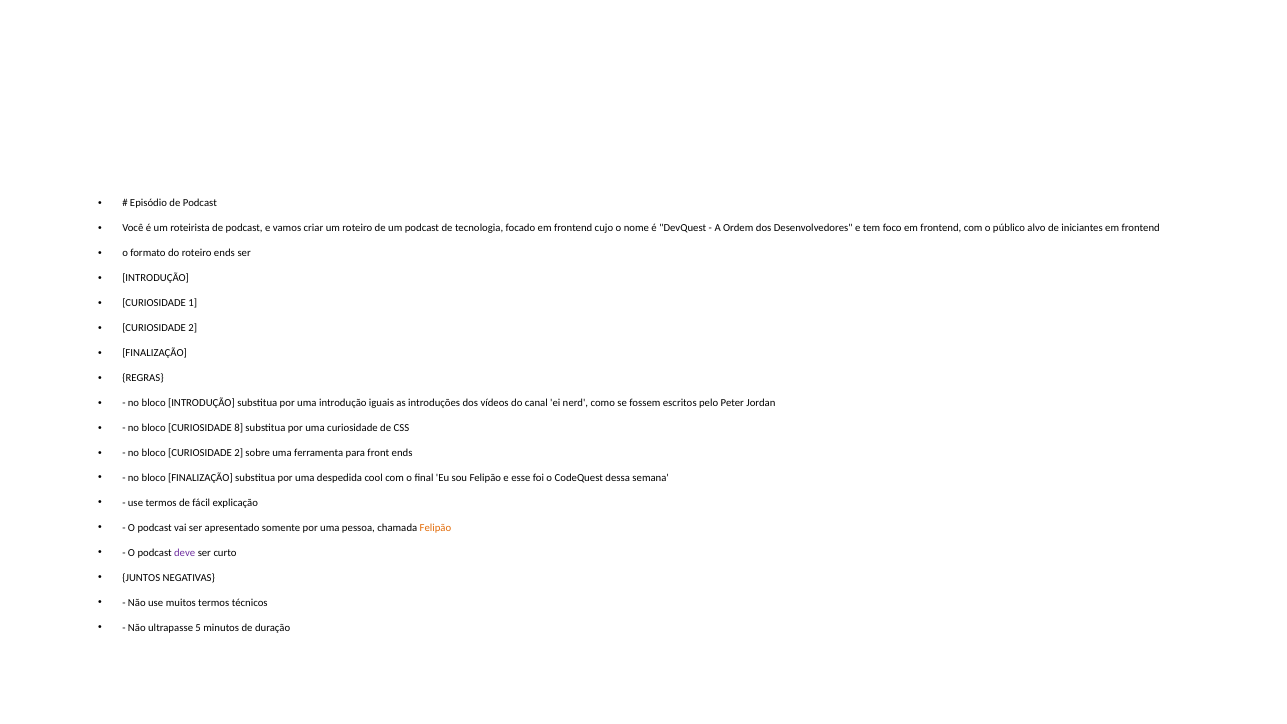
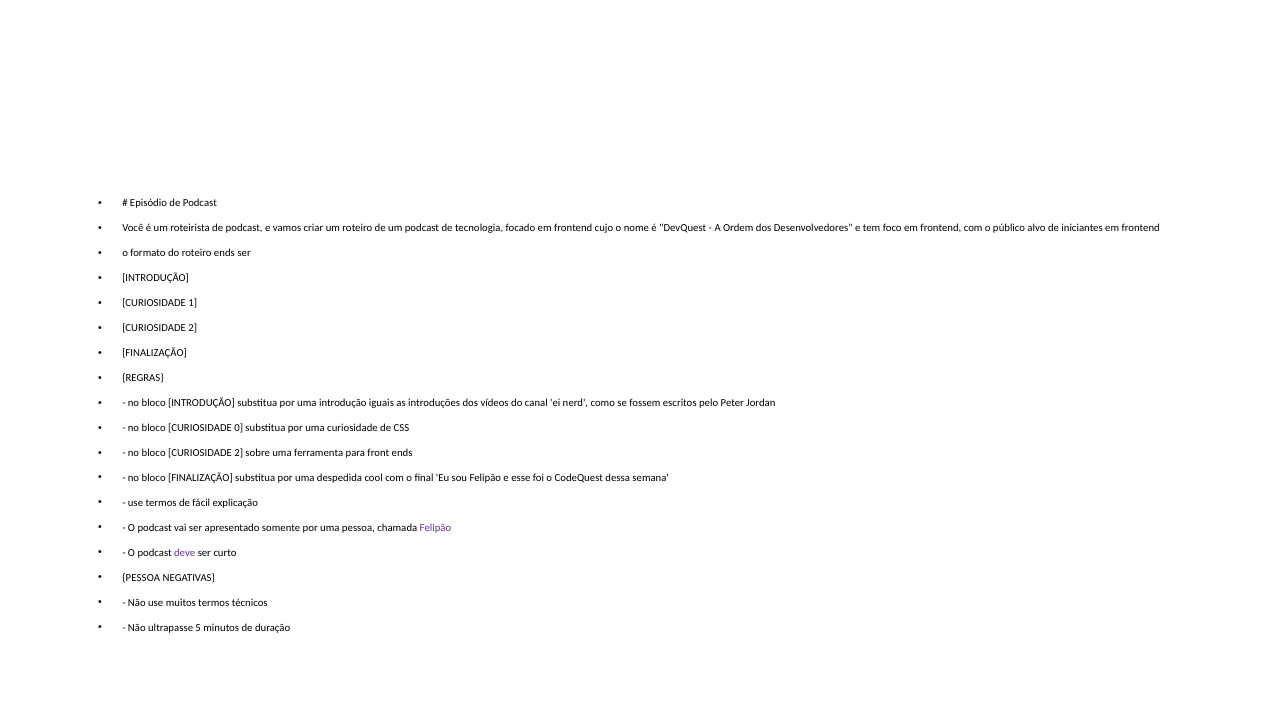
8: 8 -> 0 (239, 428)
Felipão colour: orange -> purple (435, 528)
JUNTOS: JUNTOS -> PESSOA (141, 578)
